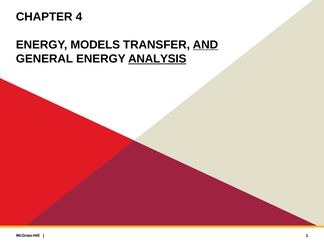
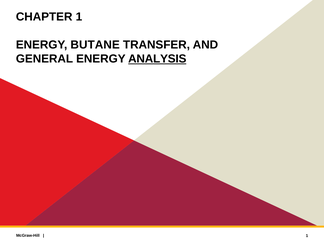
CHAPTER 4: 4 -> 1 (79, 17)
MODELS: MODELS -> BUTANE (95, 45)
AND underline: present -> none (205, 45)
